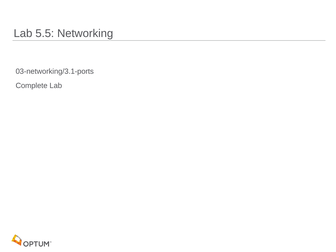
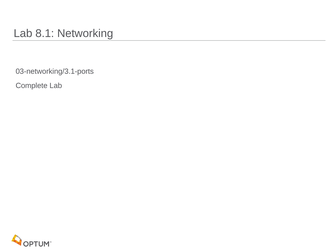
5.5: 5.5 -> 8.1 (45, 33)
